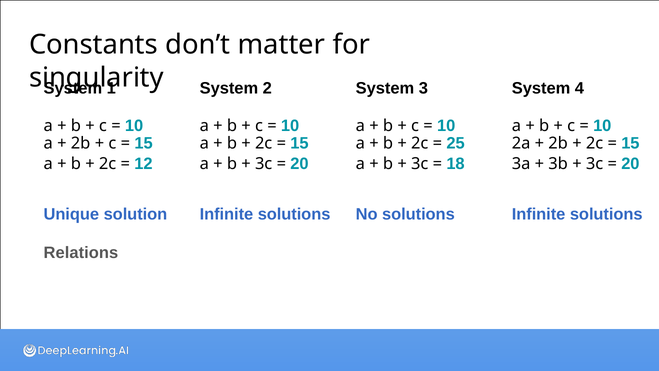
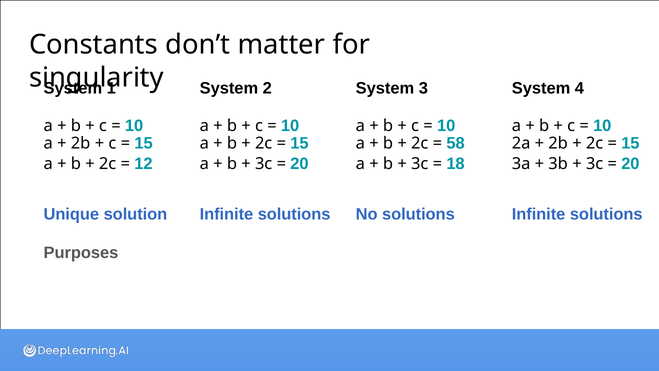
25: 25 -> 58 (456, 143)
Relations: Relations -> Purposes (81, 253)
